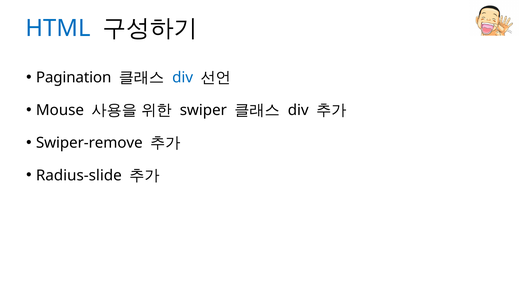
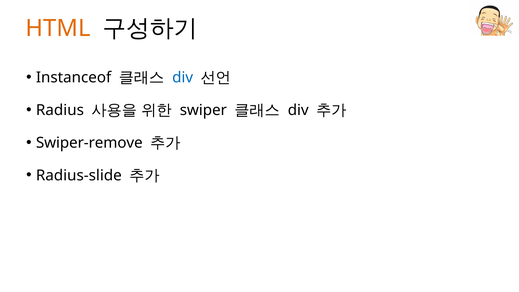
HTML colour: blue -> orange (58, 28)
Pagination: Pagination -> Instanceof (74, 78)
Mouse: Mouse -> Radius (60, 110)
